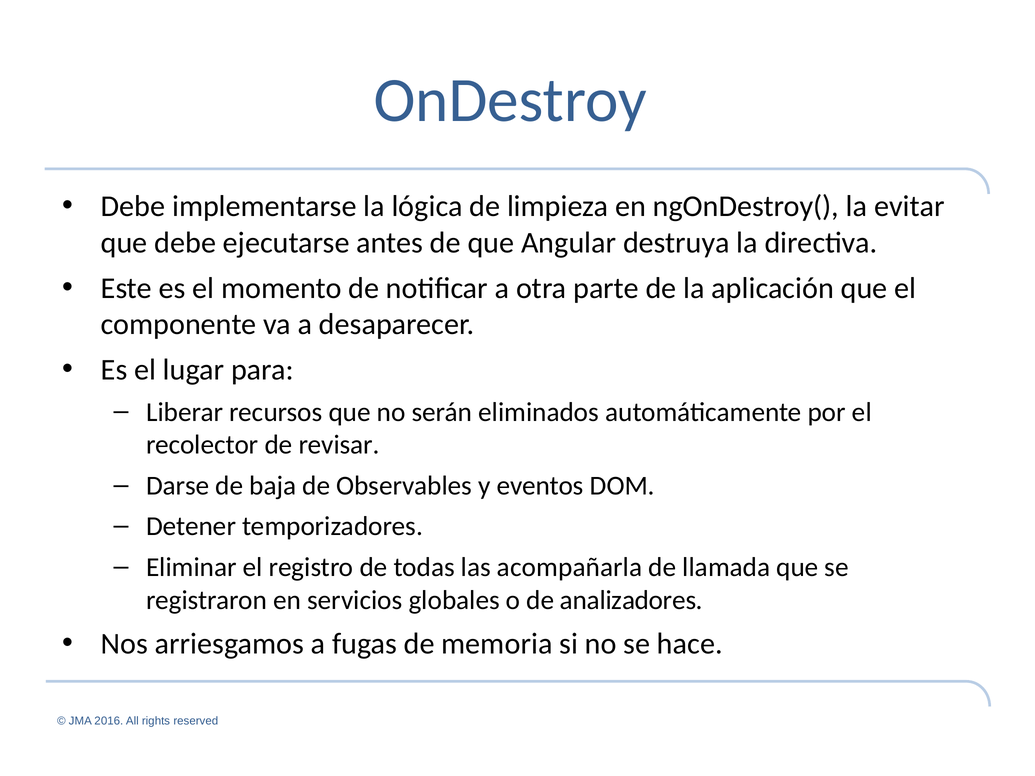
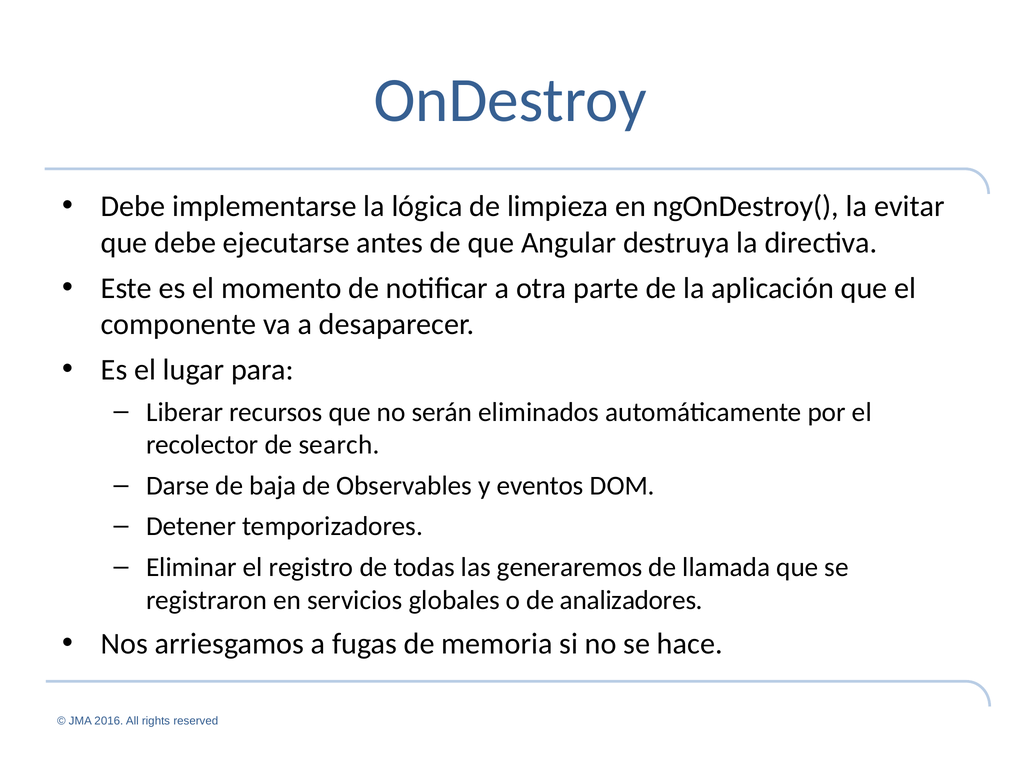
revisar: revisar -> search (339, 445)
acompañarla: acompañarla -> generaremos (570, 567)
